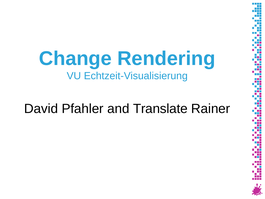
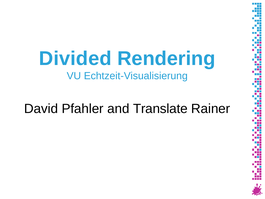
Change: Change -> Divided (75, 58)
